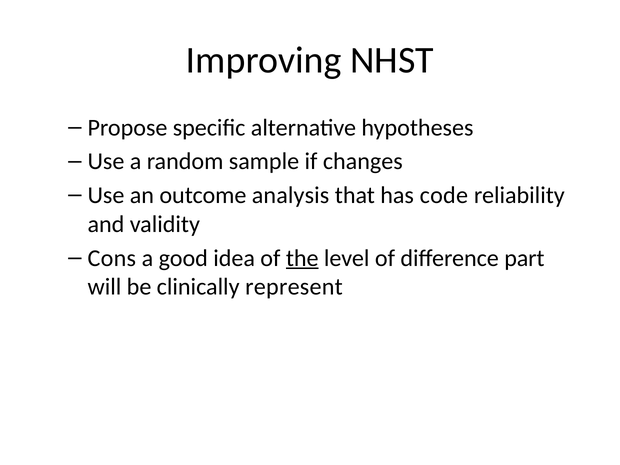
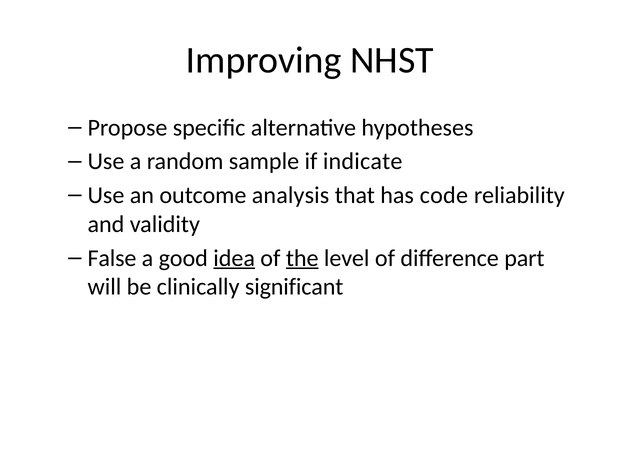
changes: changes -> indicate (363, 162)
Cons: Cons -> False (112, 258)
idea underline: none -> present (234, 258)
represent: represent -> significant (294, 287)
